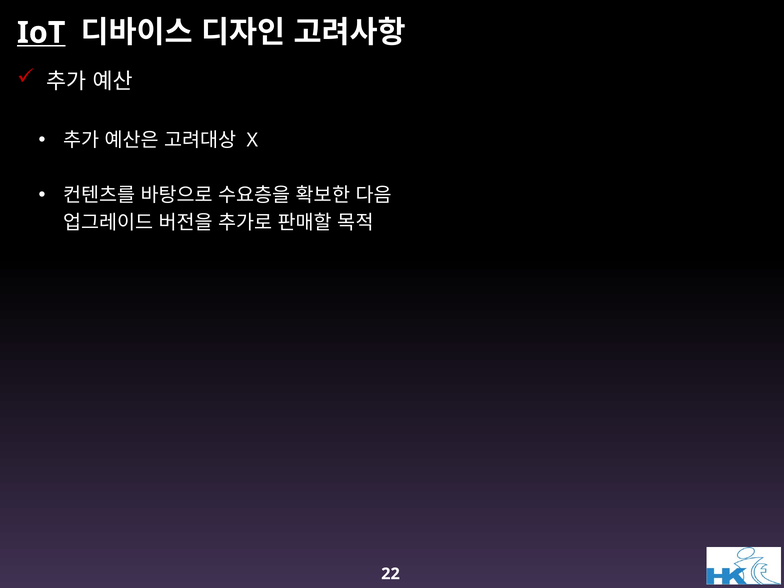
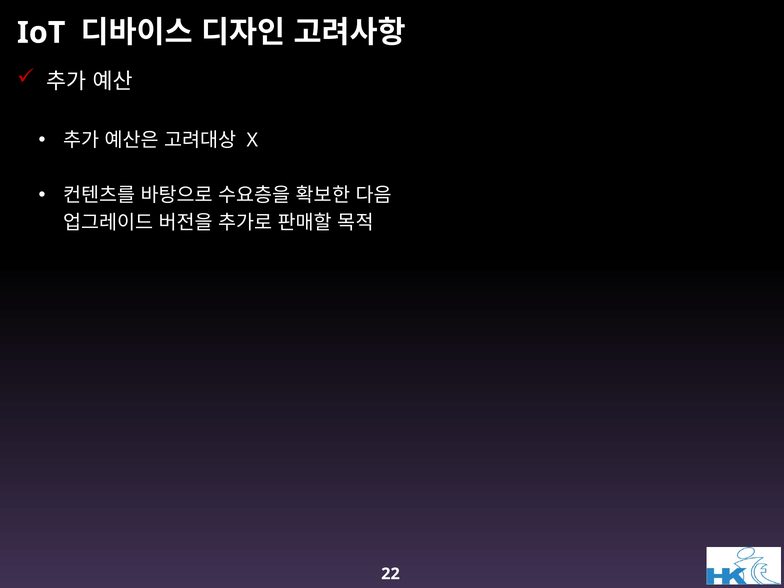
IoT underline: present -> none (41, 33)
